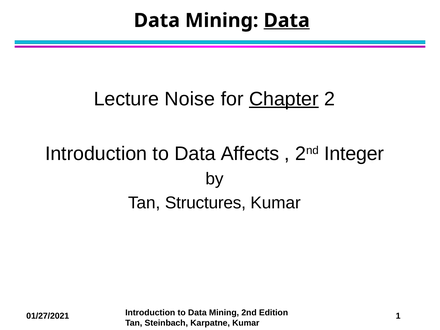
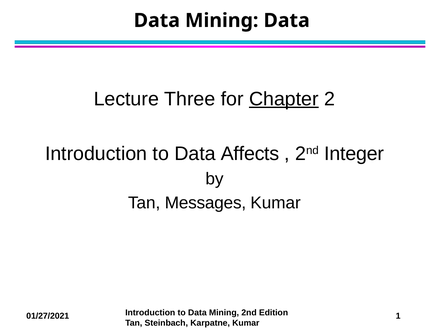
Data underline: present -> none (287, 20)
Noise: Noise -> Three (190, 99)
Structures: Structures -> Messages (205, 203)
